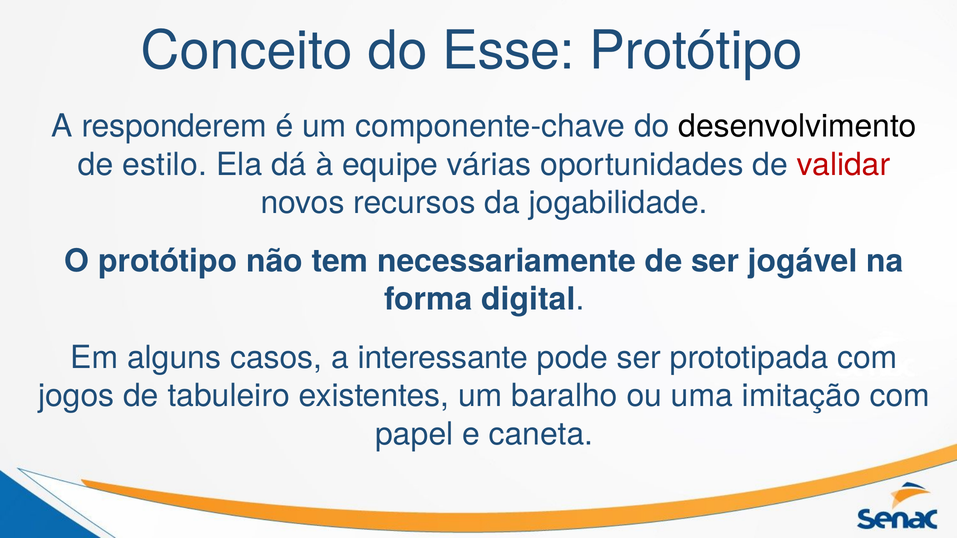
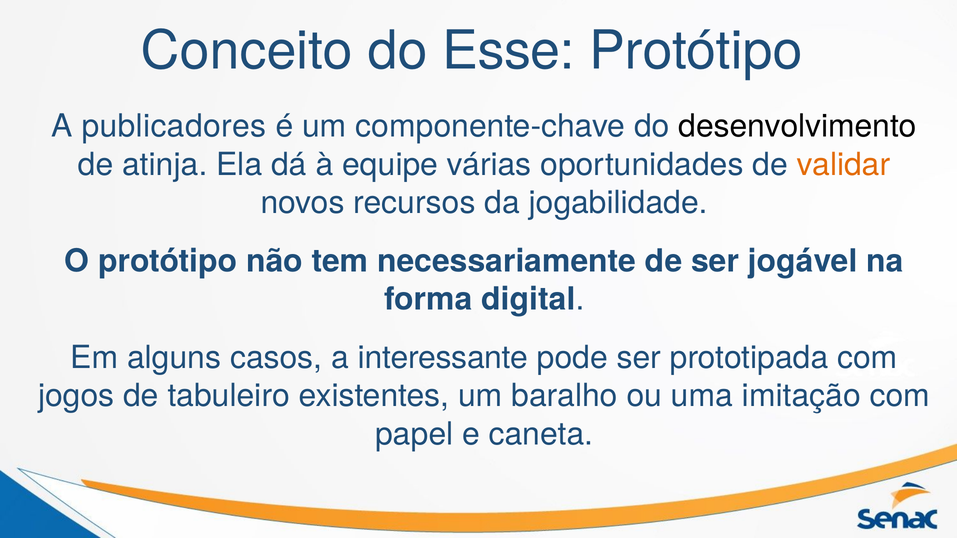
responderem: responderem -> publicadores (174, 126)
estilo: estilo -> atinja (165, 165)
validar colour: red -> orange (843, 165)
